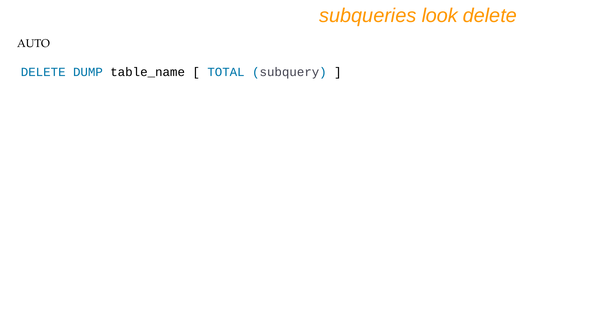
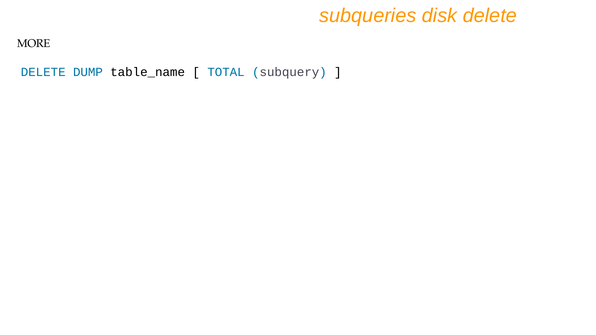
look: look -> disk (440, 16)
AUTO: AUTO -> MORE (34, 44)
